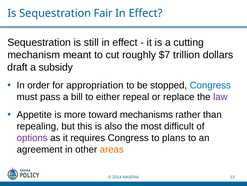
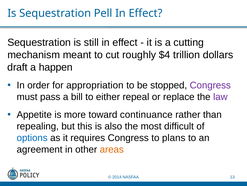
Fair: Fair -> Pell (103, 13)
$7: $7 -> $4 (165, 55)
subsidy: subsidy -> happen (56, 67)
Congress colour: blue -> purple (210, 85)
mechanisms: mechanisms -> continuance (146, 114)
options colour: purple -> blue (32, 137)
